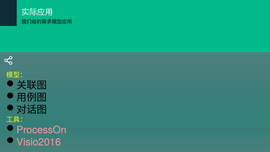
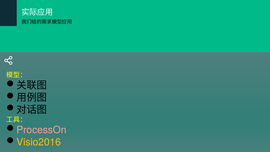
Visio2016 colour: pink -> yellow (39, 142)
